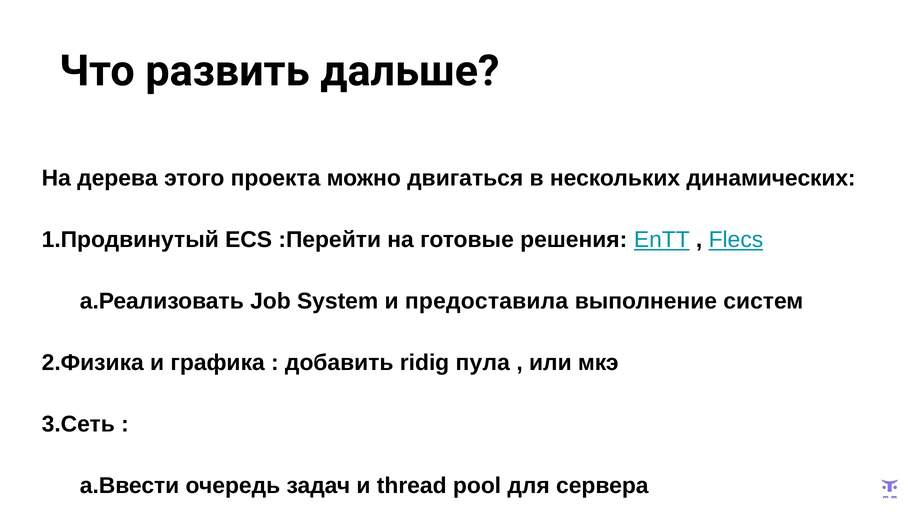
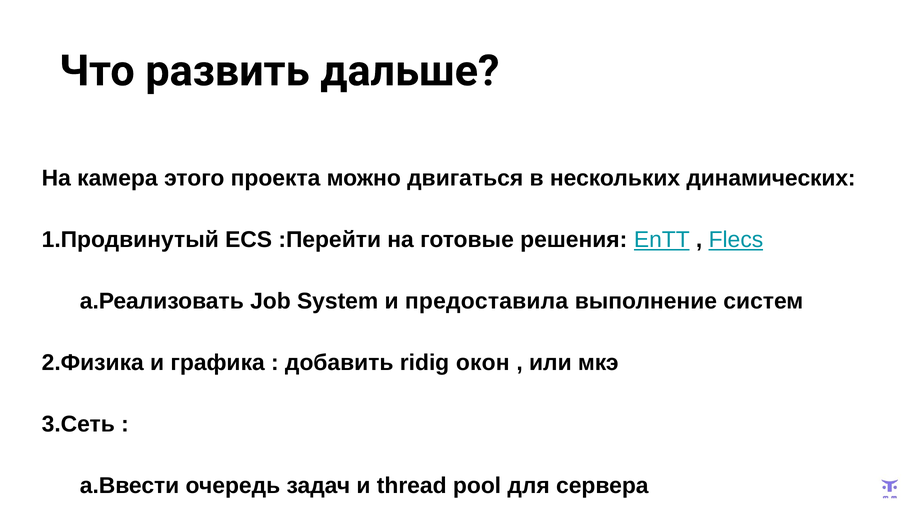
дерева: дерева -> камера (117, 178)
пула: пула -> окон (483, 363)
